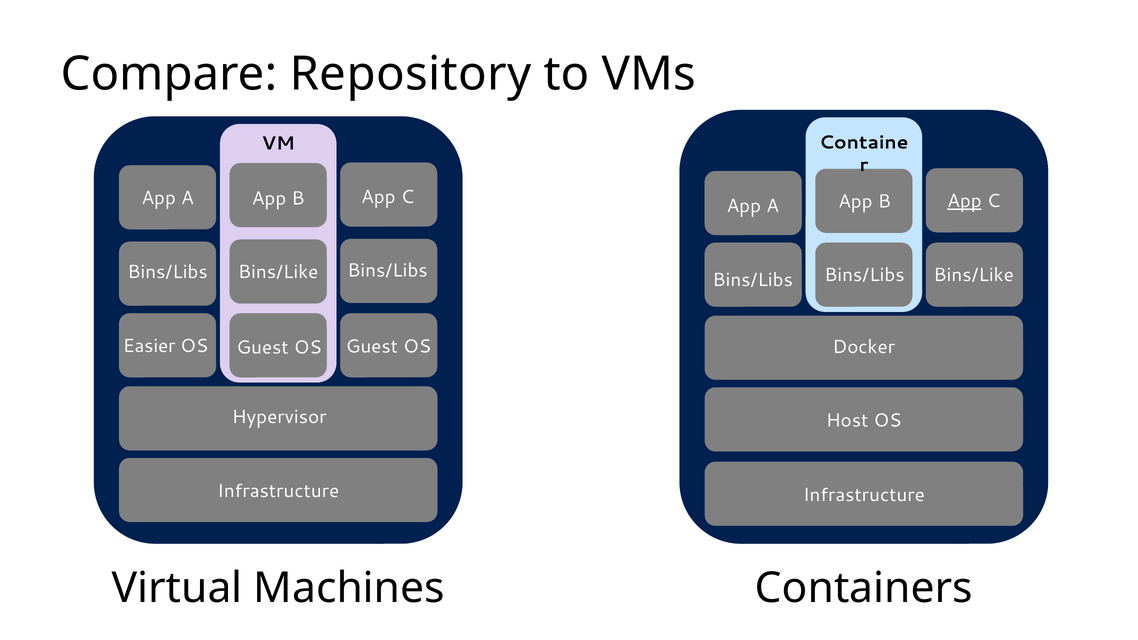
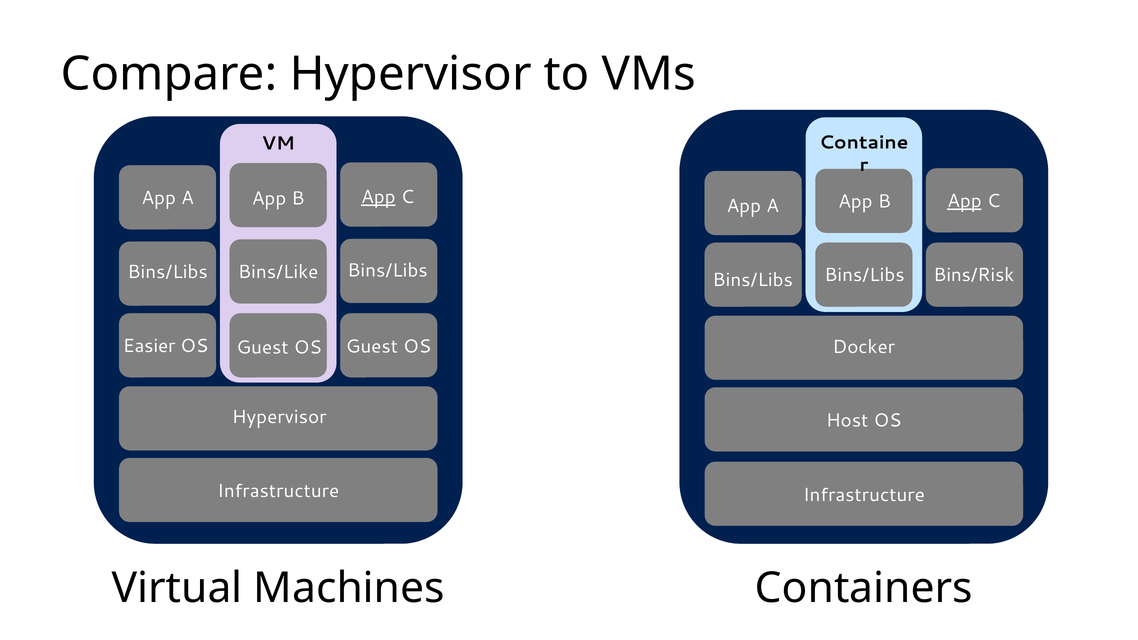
Compare Repository: Repository -> Hypervisor (411, 74)
App underline: none -> present (378, 197)
Bins/Like: Bins/Like -> Bins/Risk (974, 275)
